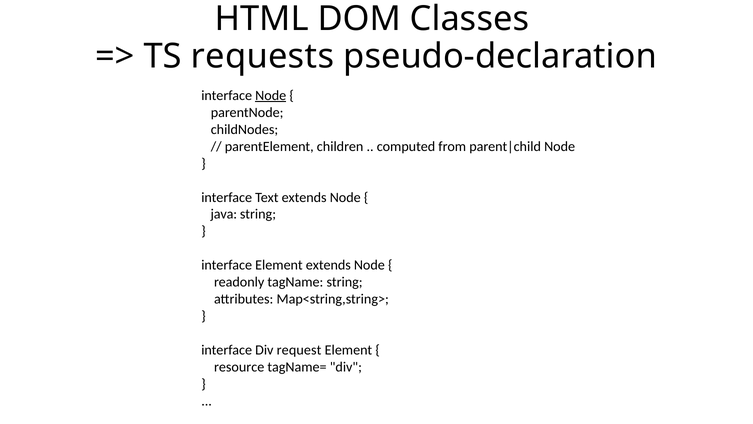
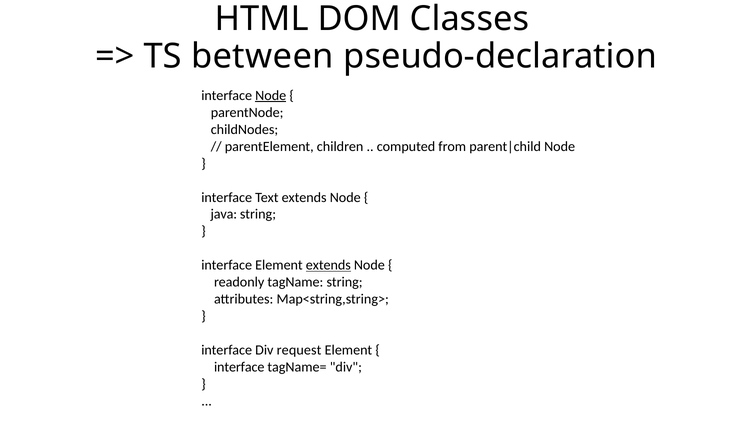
requests: requests -> between (262, 56)
extends underline: none -> present (328, 265)
resource: resource -> interface (239, 367)
